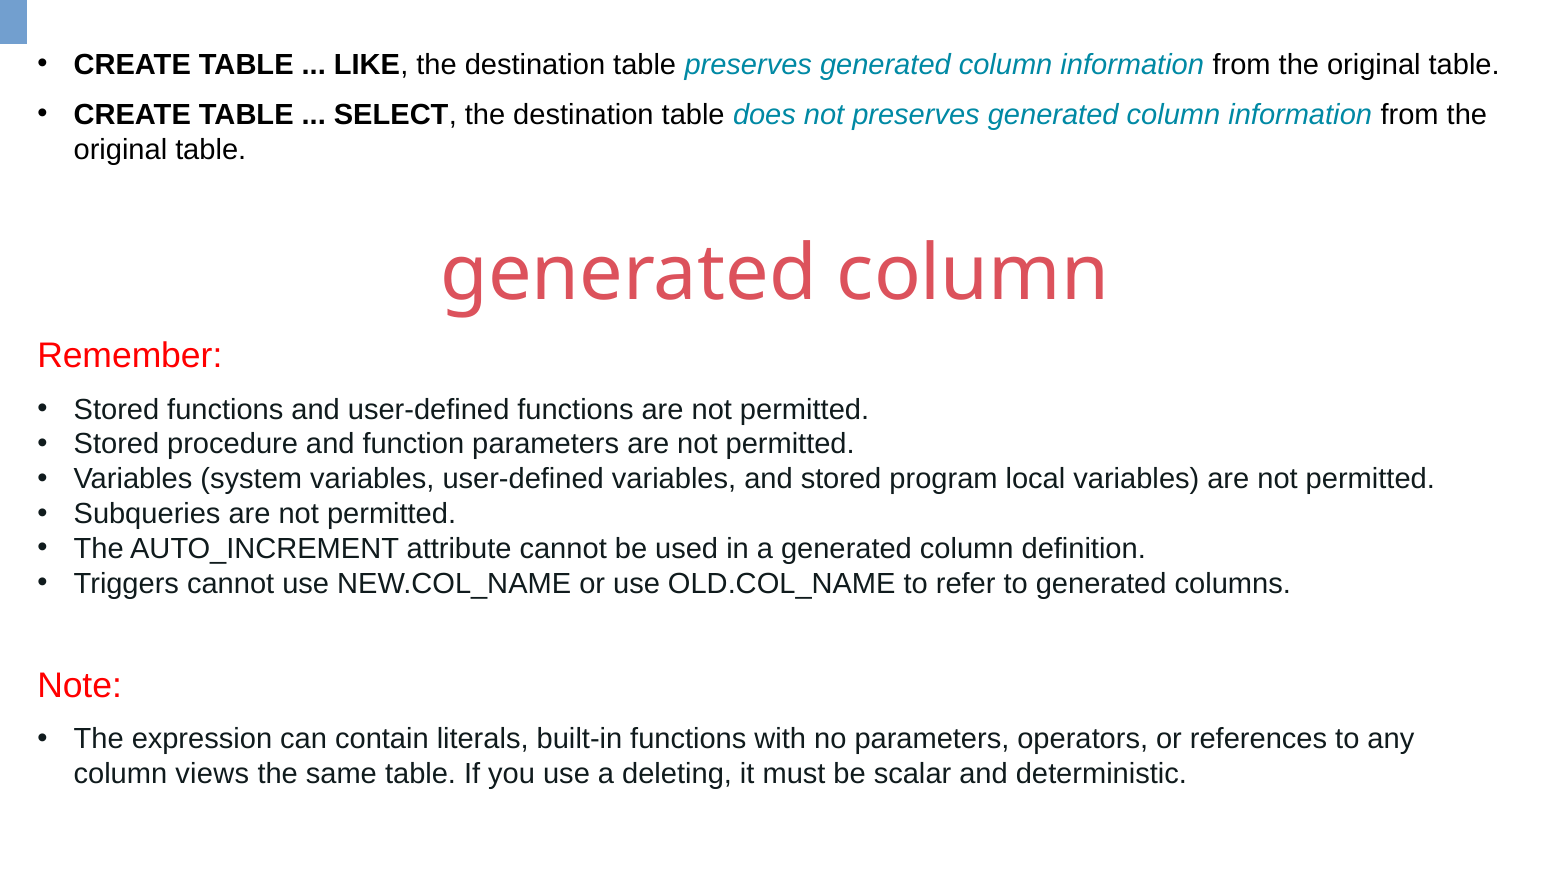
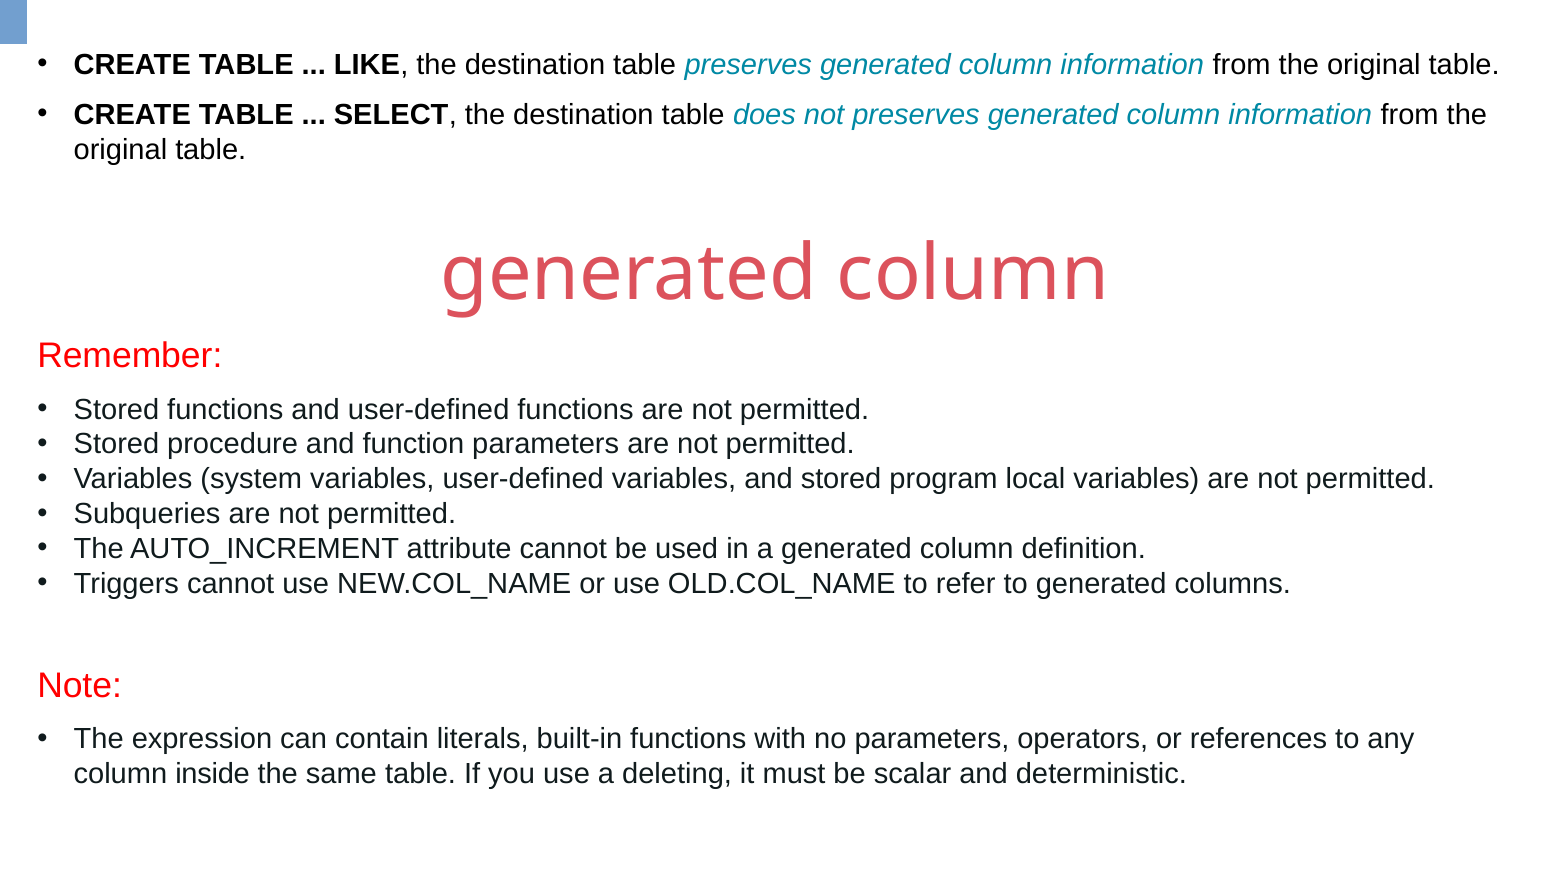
views: views -> inside (213, 774)
